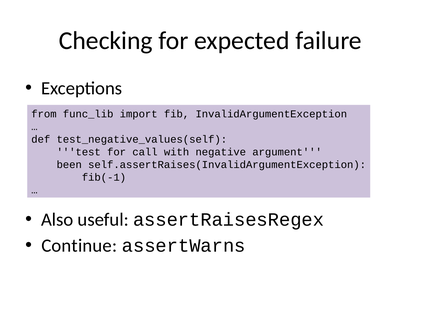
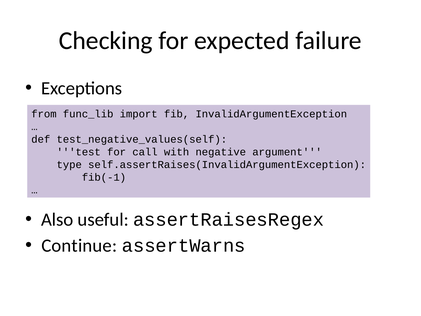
been: been -> type (69, 164)
